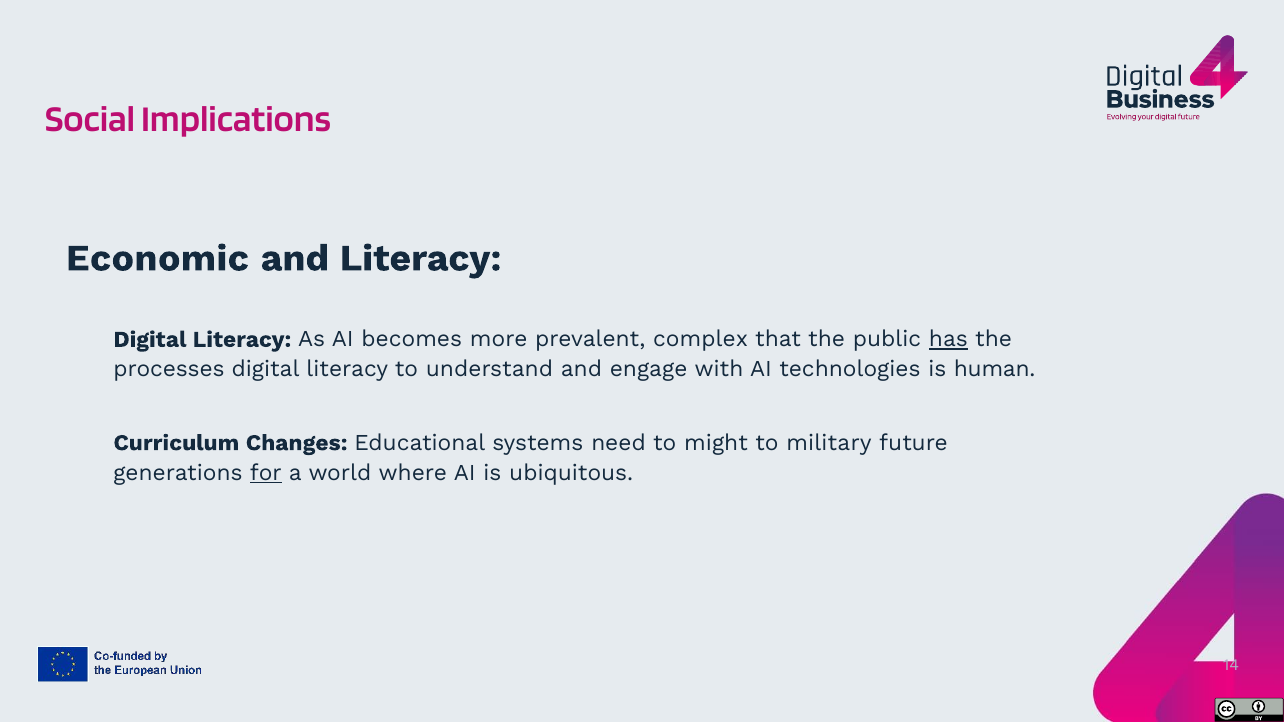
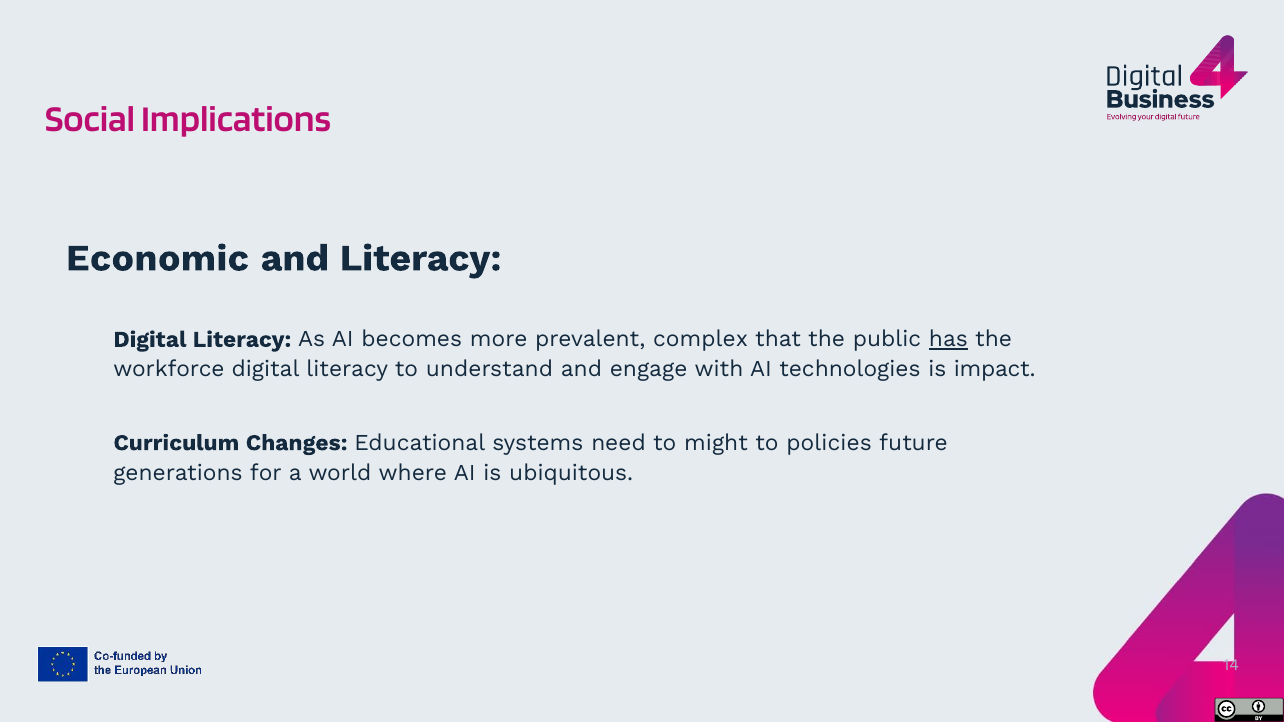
processes: processes -> workforce (169, 369)
human: human -> impact (995, 369)
military: military -> policies (829, 443)
for underline: present -> none (266, 473)
